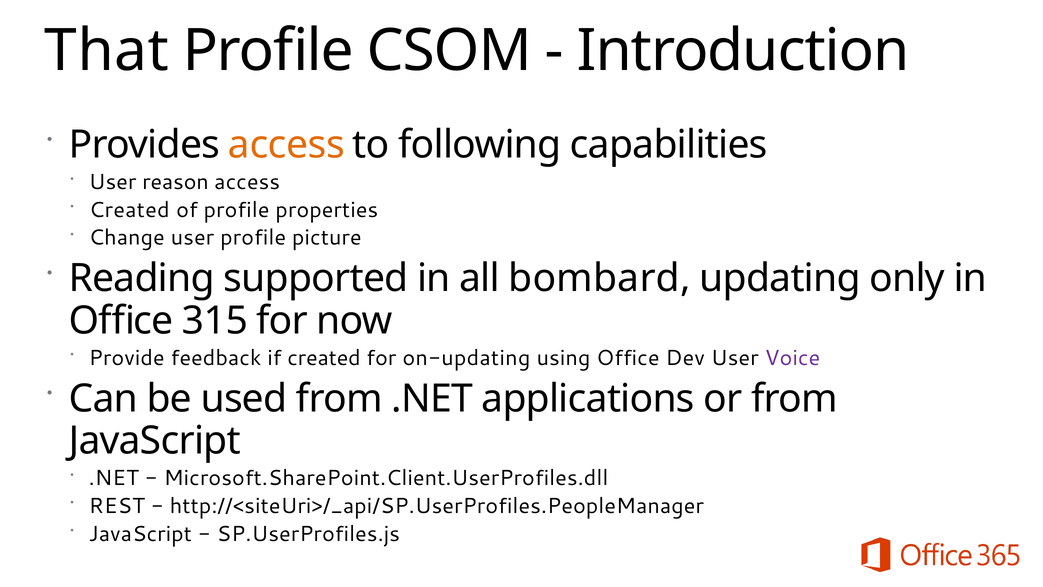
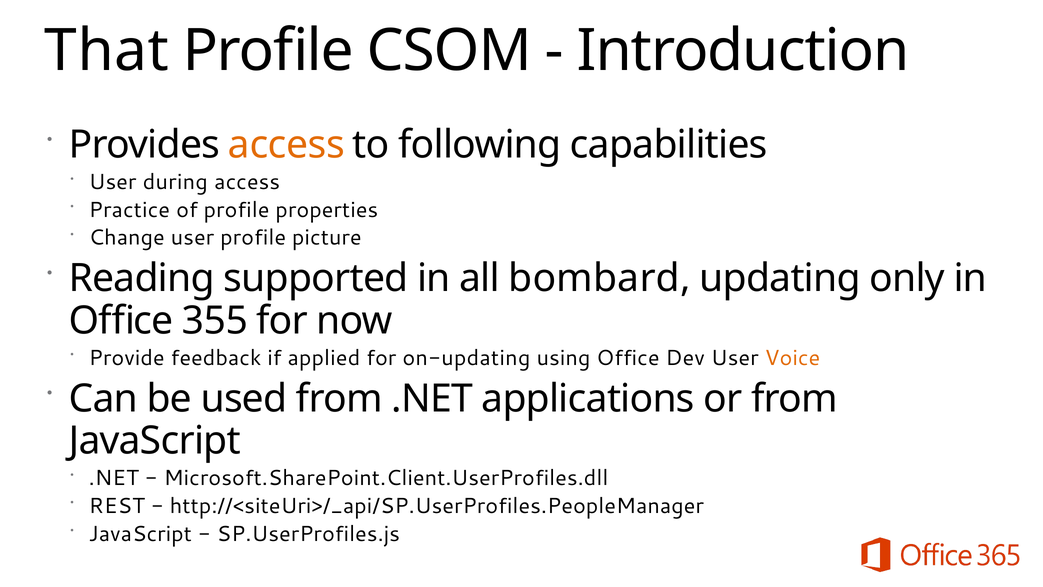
reason: reason -> during (175, 182)
Created: Created -> Practice (129, 210)
315: 315 -> 355 (215, 321)
if created: created -> applied (324, 358)
Voice colour: purple -> orange (792, 358)
